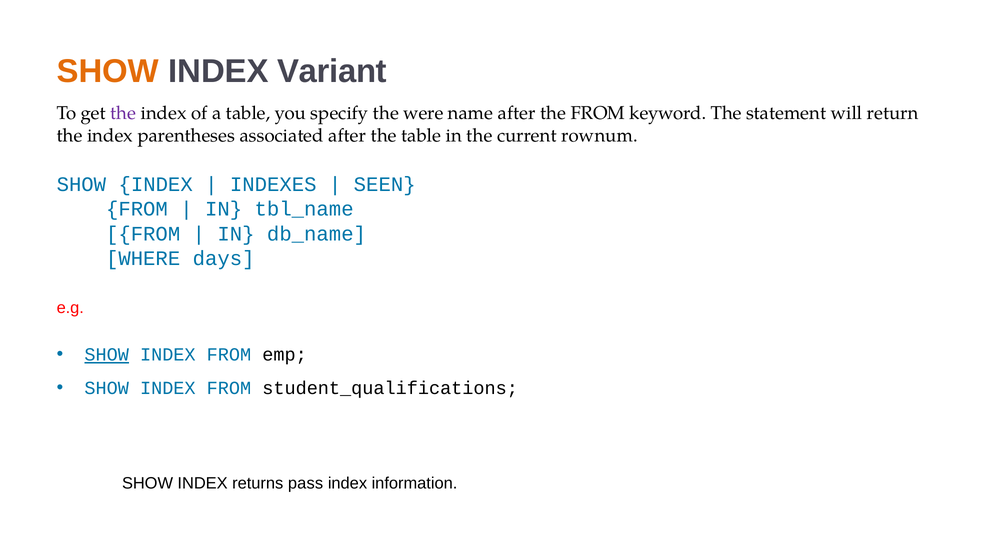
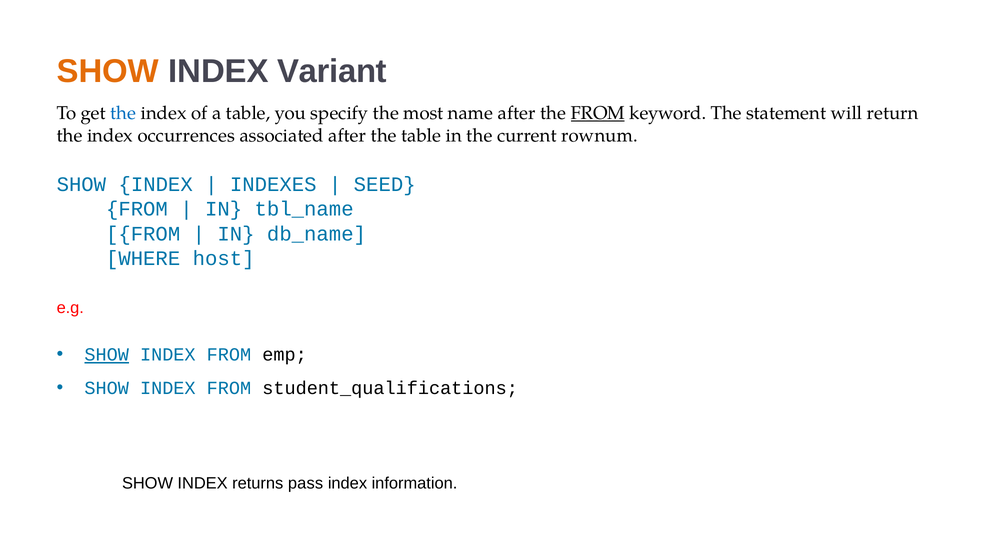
the colour: purple -> blue (123, 113)
were: were -> most (423, 113)
FROM underline: none -> present (598, 113)
parentheses: parentheses -> occurrences (186, 135)
SEEN: SEEN -> SEED (385, 184)
days: days -> host (224, 258)
